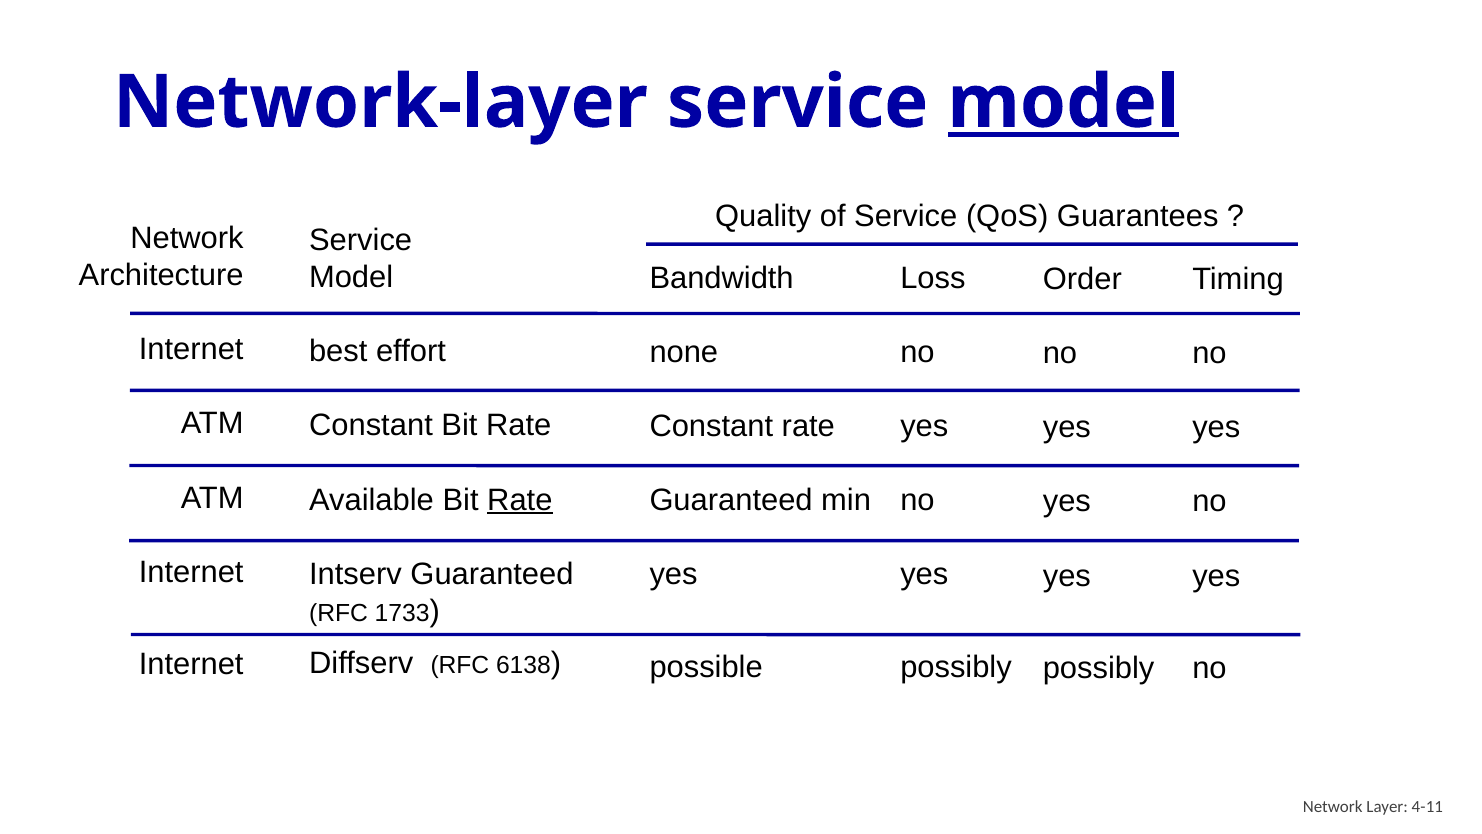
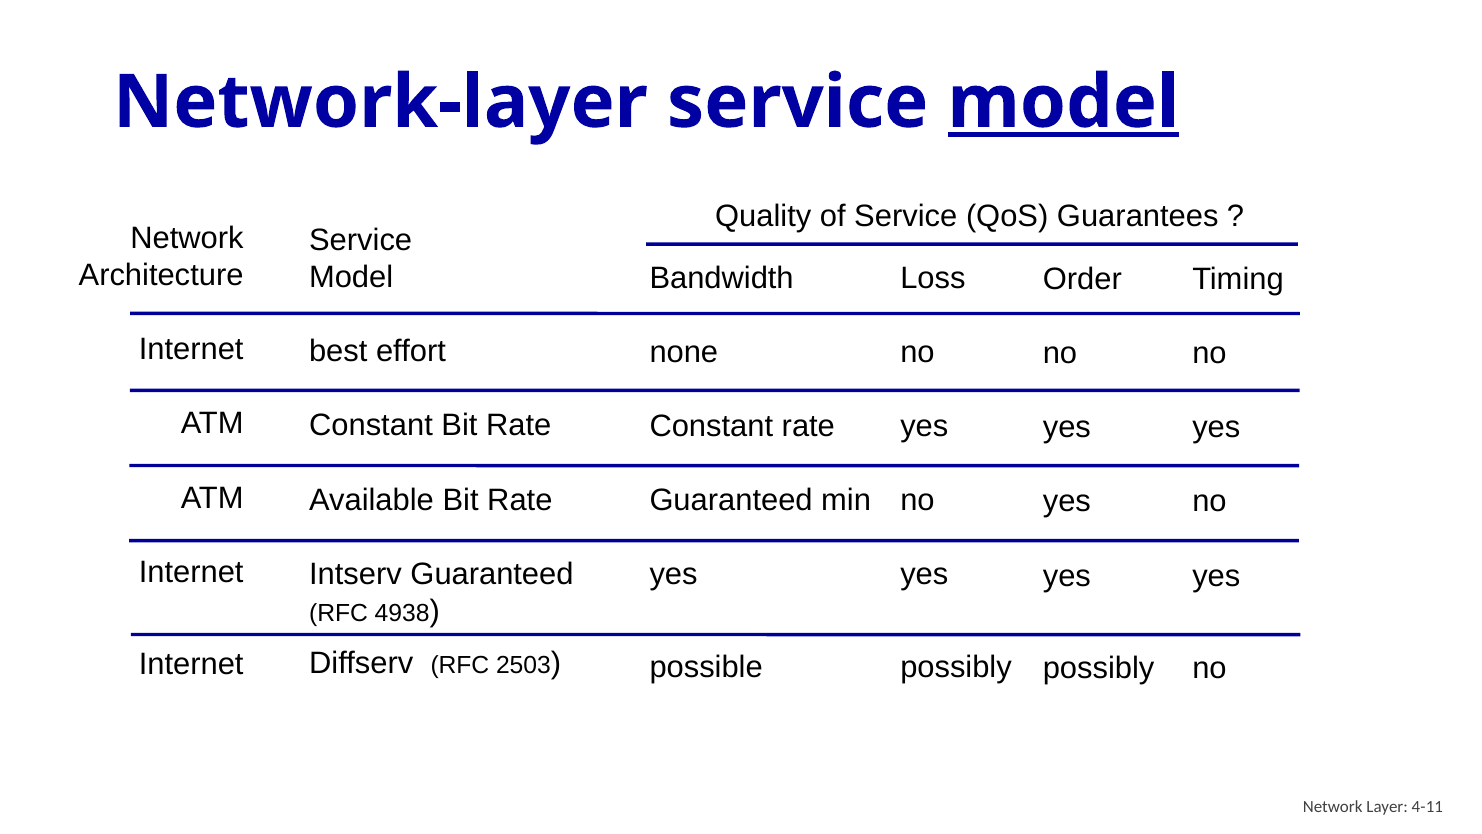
Rate underline: present -> none (520, 500)
1733: 1733 -> 4938 (402, 613)
6138: 6138 -> 2503 (523, 665)
